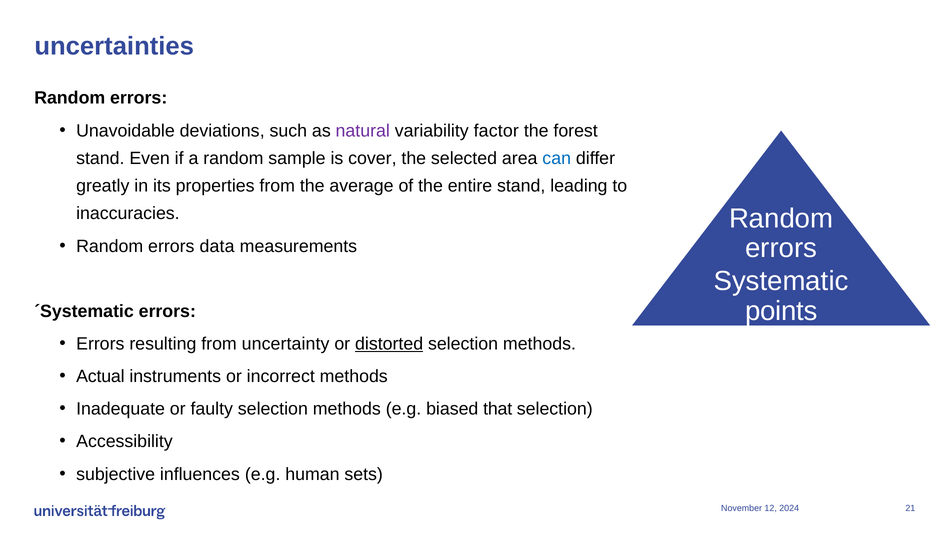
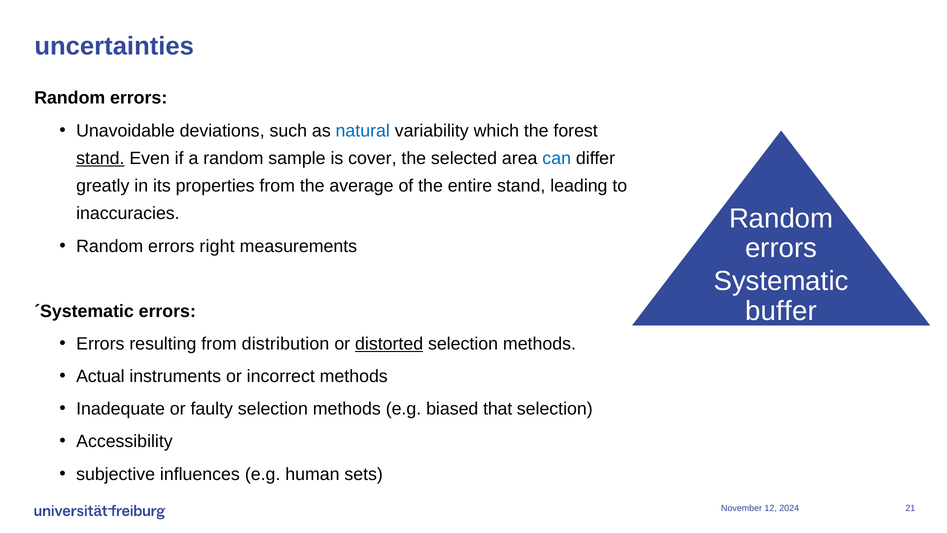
natural colour: purple -> blue (363, 131)
factor: factor -> which (496, 131)
stand underline: none -> present (100, 158)
data: data -> right (217, 246)
points: points -> buffer (781, 311)
uncertainty: uncertainty -> distribution (286, 344)
